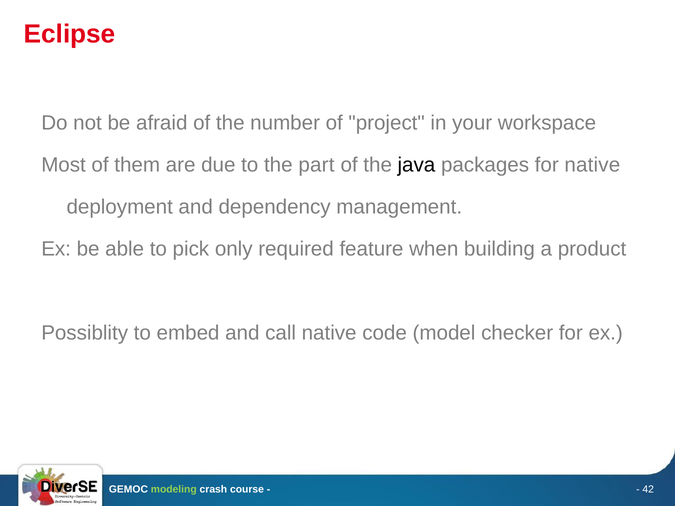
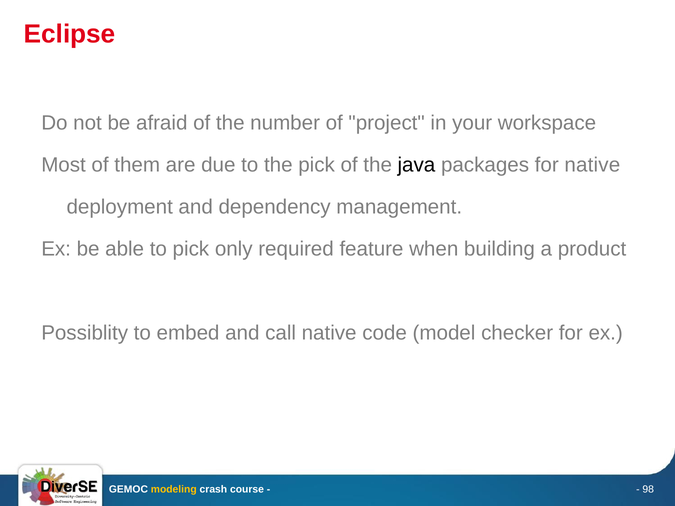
the part: part -> pick (317, 165)
modeling colour: light green -> yellow (174, 490)
42: 42 -> 98 (648, 490)
